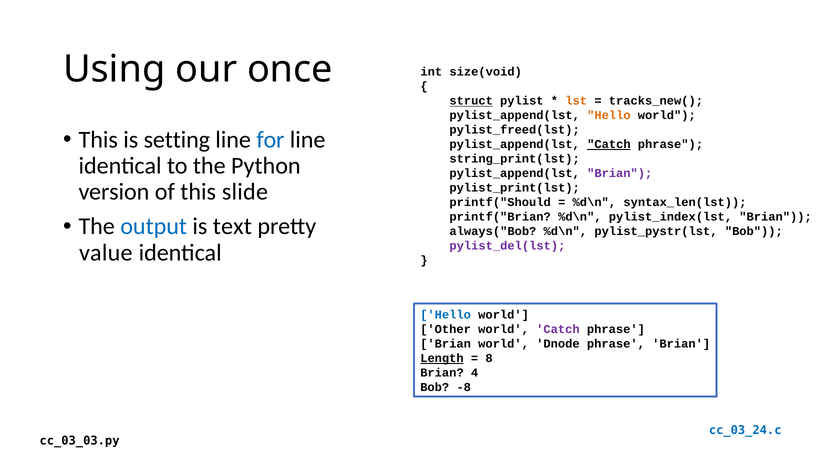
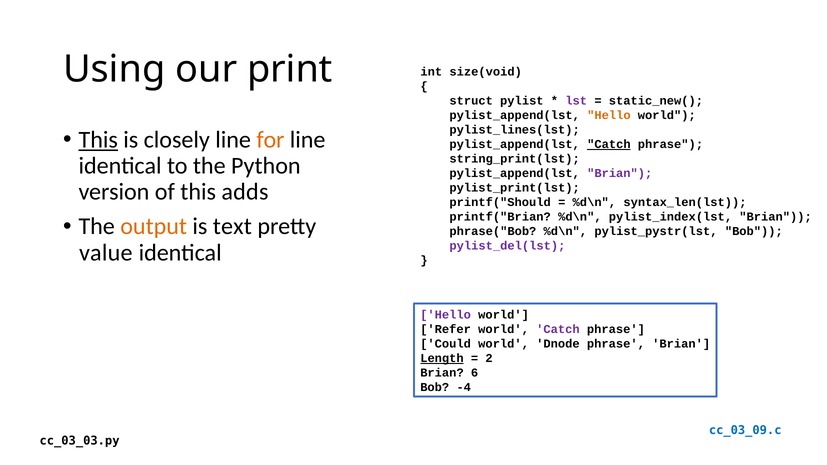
once: once -> print (290, 69)
struct underline: present -> none (471, 101)
lst colour: orange -> purple (576, 101)
tracks_new(: tracks_new( -> static_new( (656, 101)
pylist_freed(lst: pylist_freed(lst -> pylist_lines(lst (515, 130)
This underline: none -> present (98, 140)
setting: setting -> closely (177, 140)
for colour: blue -> orange (270, 140)
slide: slide -> adds (245, 192)
output colour: blue -> orange (154, 227)
always("Bob: always("Bob -> phrase("Bob (493, 231)
Hello colour: blue -> purple (446, 315)
Other: Other -> Refer (446, 329)
Brian: Brian -> Could (446, 344)
8: 8 -> 2 (489, 358)
4: 4 -> 6 (475, 373)
-8: -8 -> -4 (464, 387)
cc_03_24.c: cc_03_24.c -> cc_03_09.c (745, 431)
